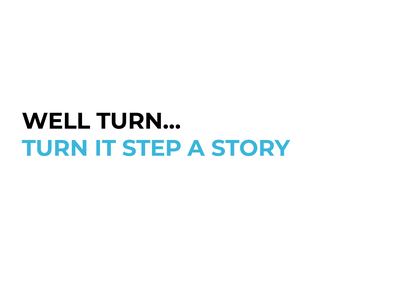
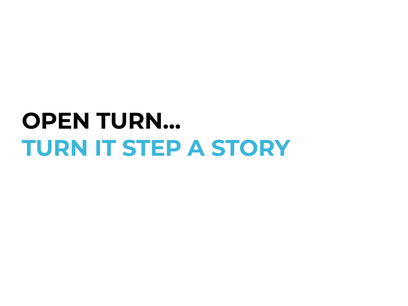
WELL: WELL -> OPEN (56, 121)
